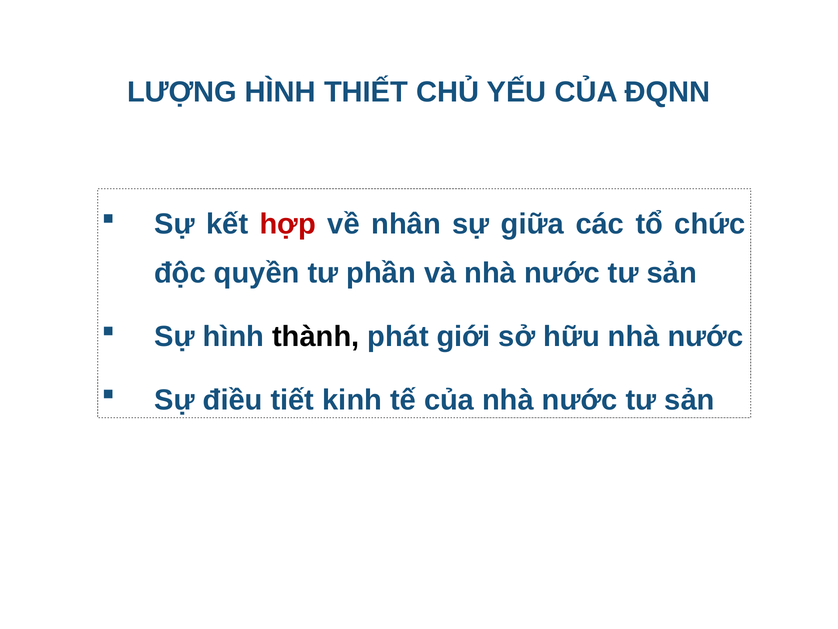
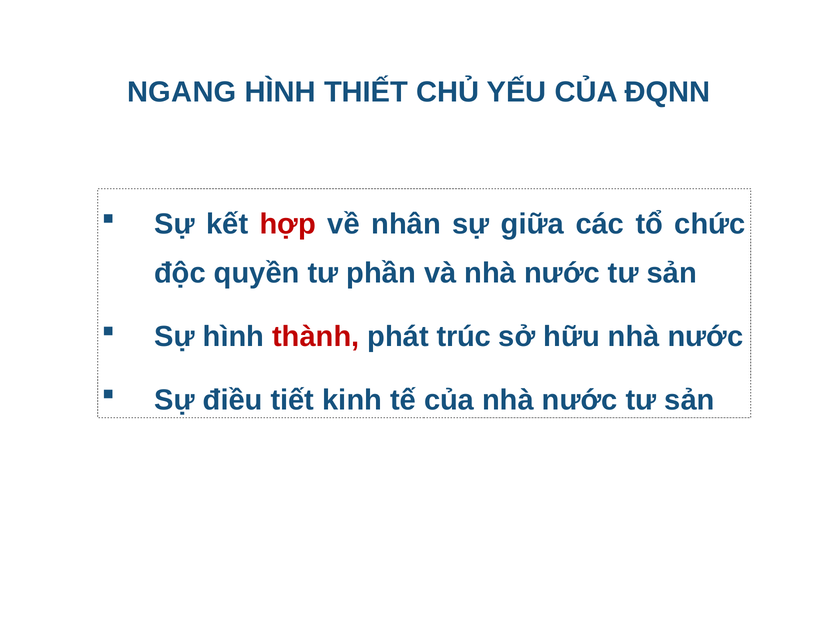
LƯỢNG: LƯỢNG -> NGANG (182, 92)
thành colour: black -> red (316, 336)
giới: giới -> trúc (464, 336)
